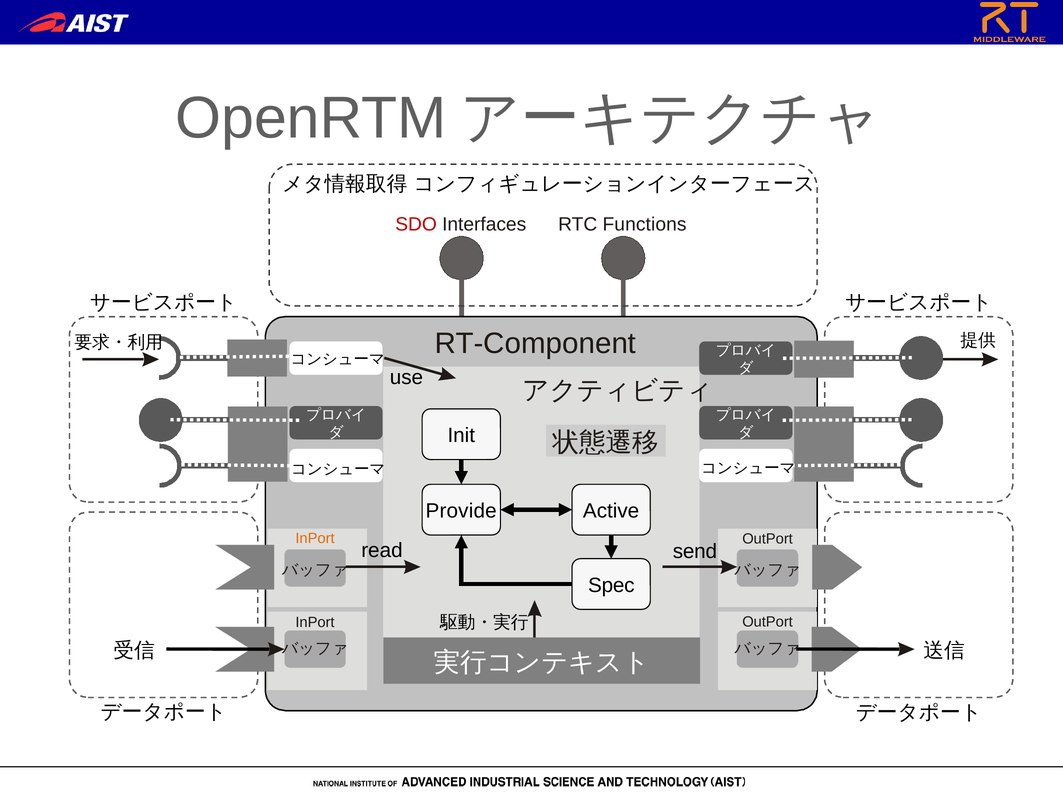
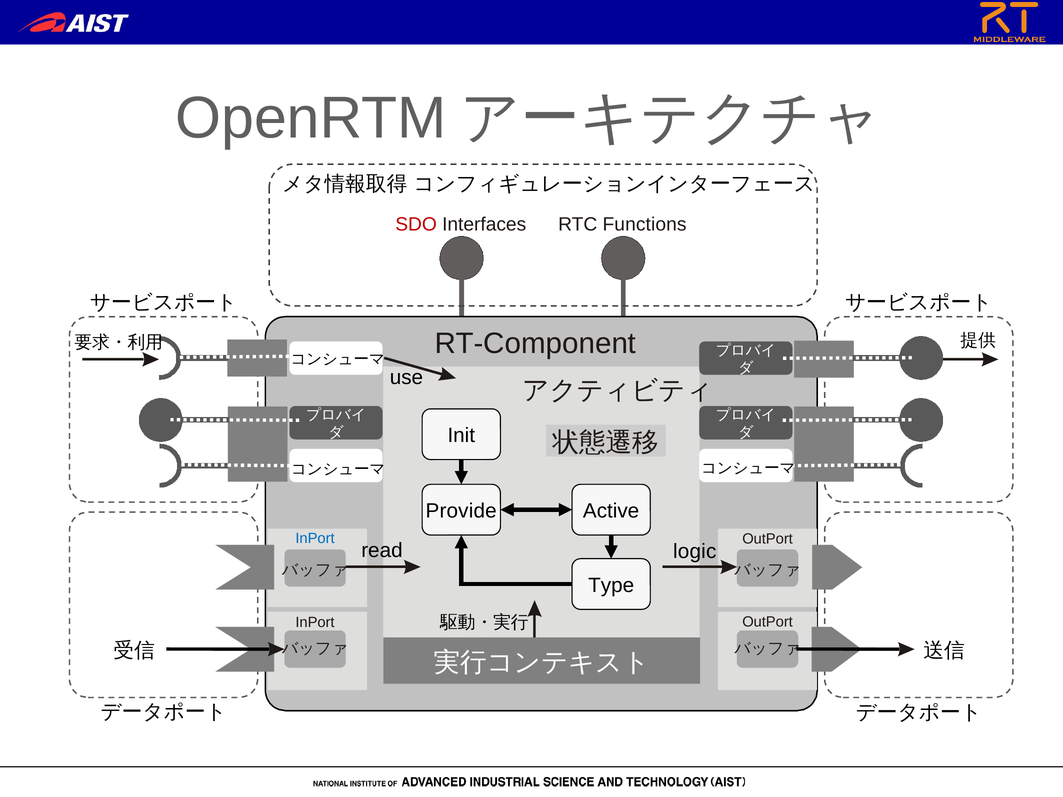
InPort colour: orange -> blue (315, 539)
send: send -> logic (695, 552)
Spec: Spec -> Type (611, 586)
